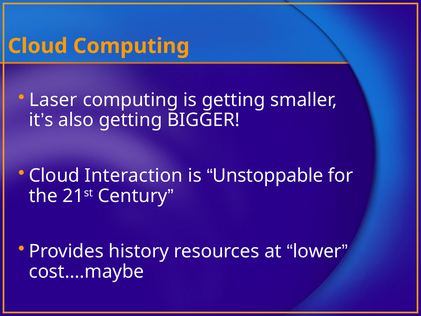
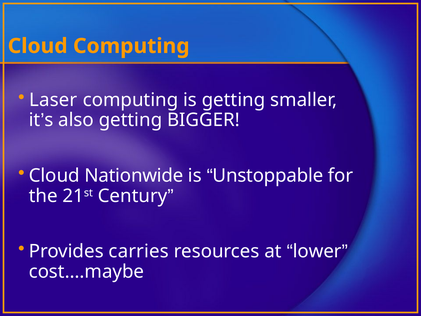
Interaction: Interaction -> Nationwide (134, 175)
history: history -> carries (139, 251)
